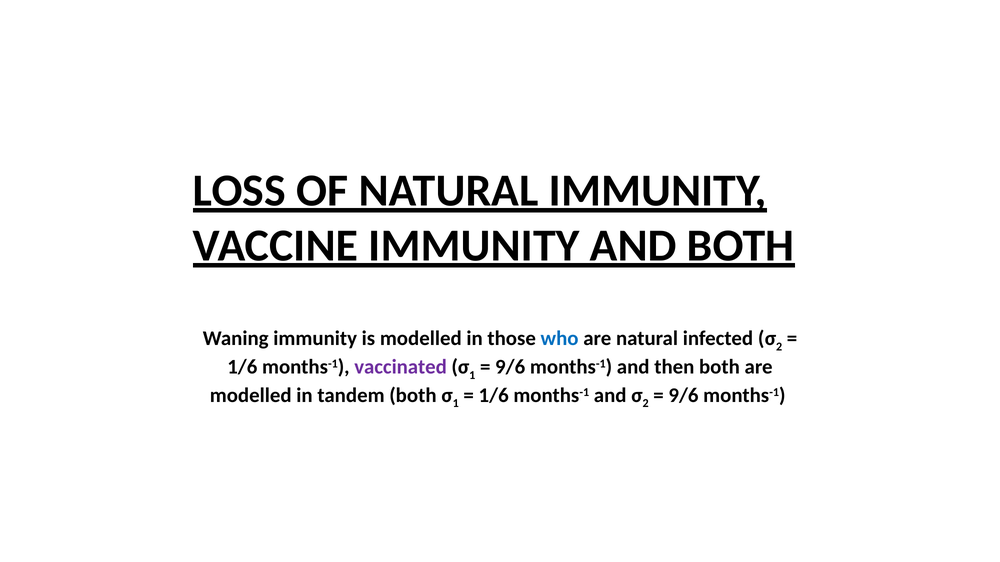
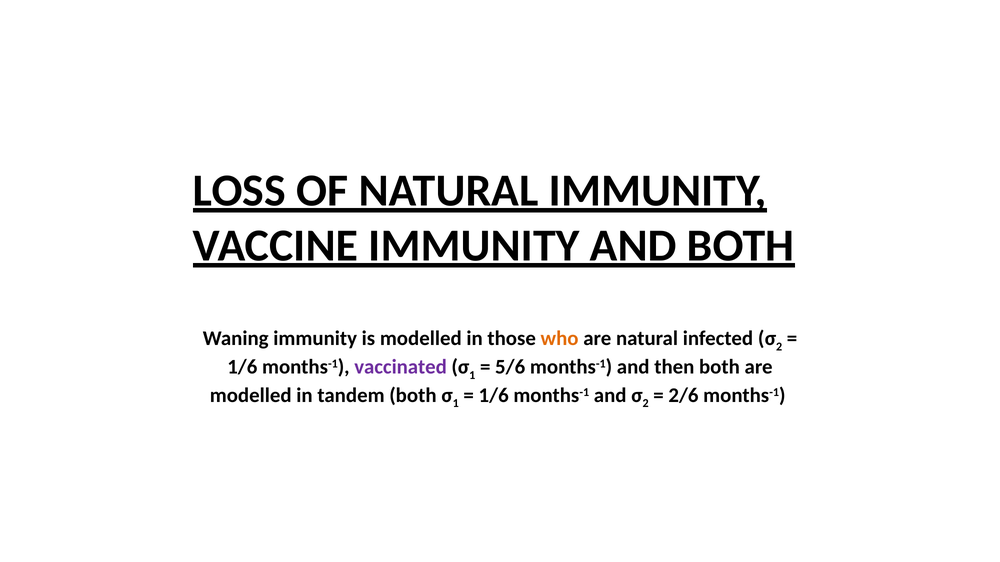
who colour: blue -> orange (560, 339)
9/6: 9/6 -> 5/6 (510, 367)
9/6: 9/6 -> 2/6 (683, 396)
